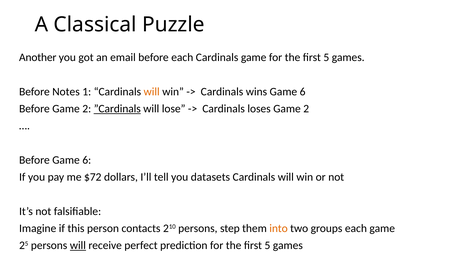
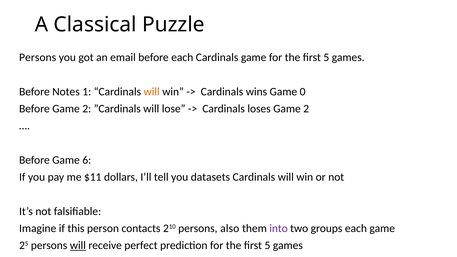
Another: Another -> Persons (38, 58)
wins Game 6: 6 -> 0 (303, 92)
”Cardinals underline: present -> none (117, 109)
$72: $72 -> $11 (93, 177)
step: step -> also (230, 228)
into colour: orange -> purple (279, 228)
